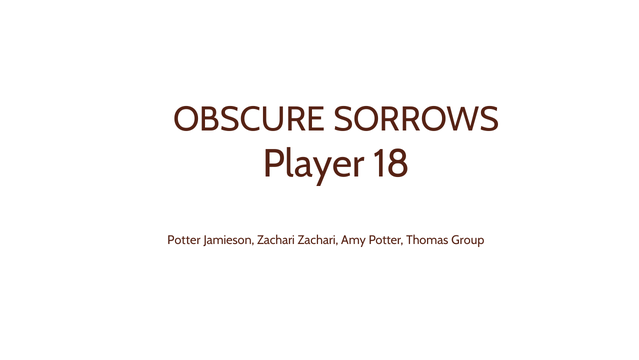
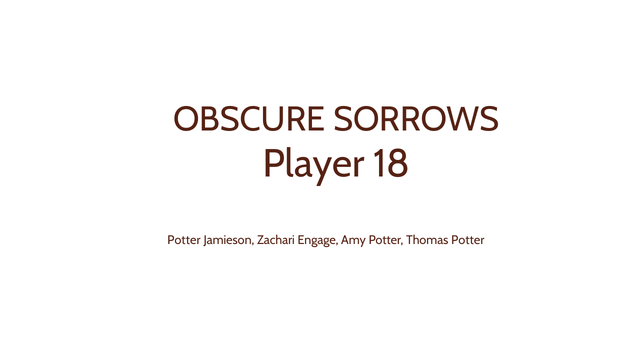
Zachari Zachari: Zachari -> Engage (318, 240)
Thomas Group: Group -> Potter (468, 240)
